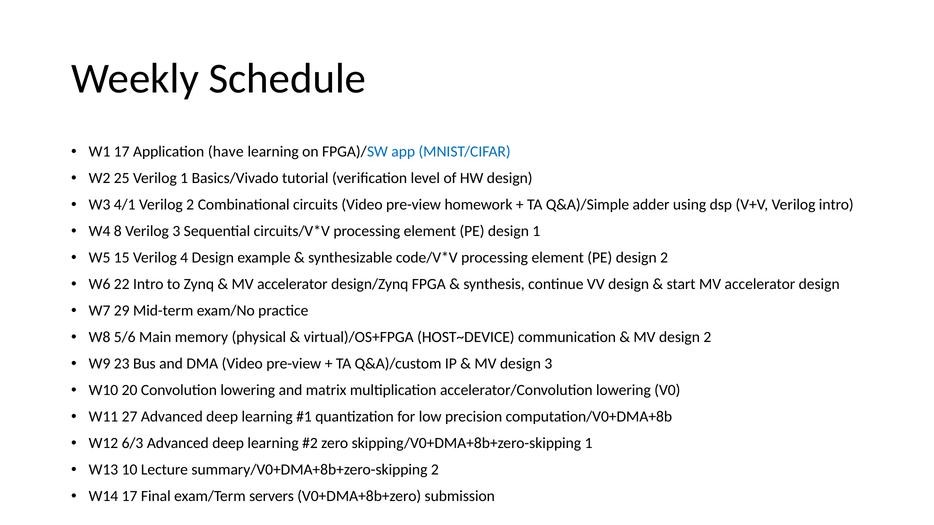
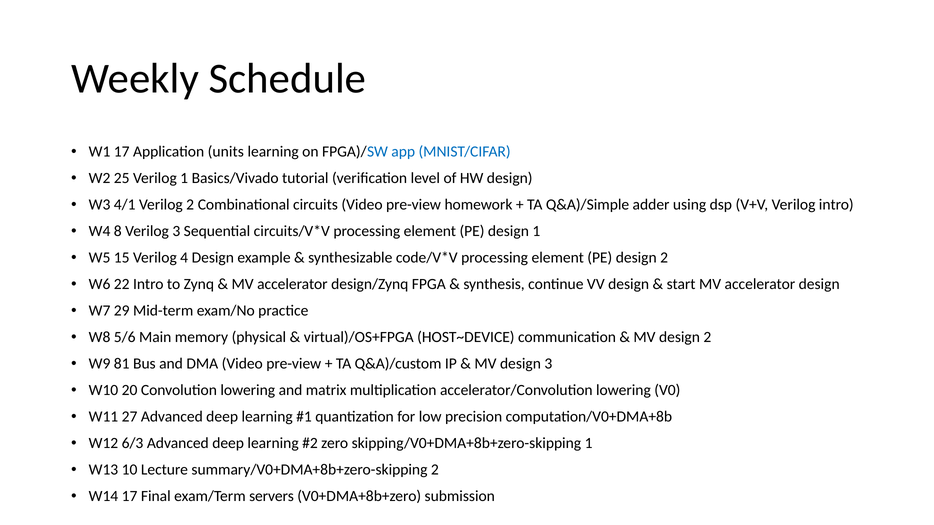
have: have -> units (226, 152)
23: 23 -> 81 (122, 364)
